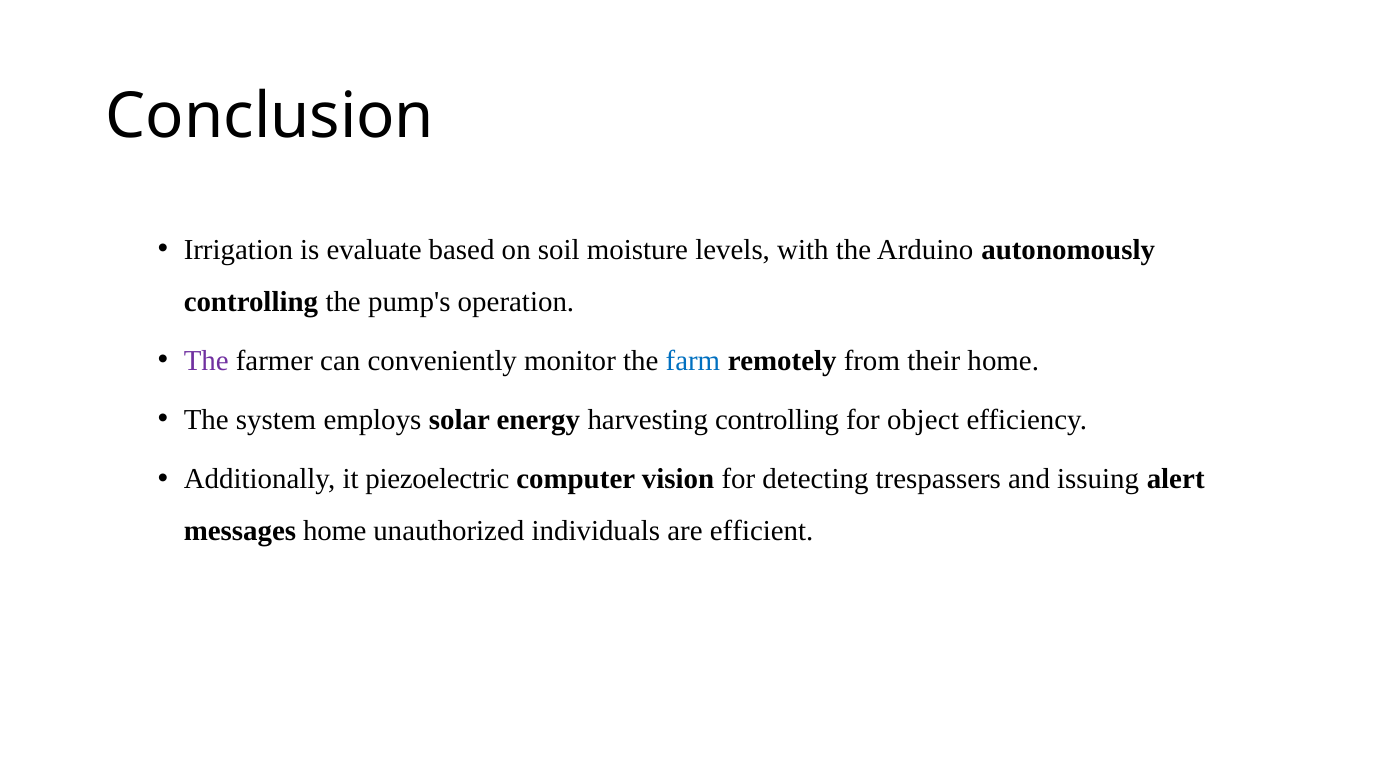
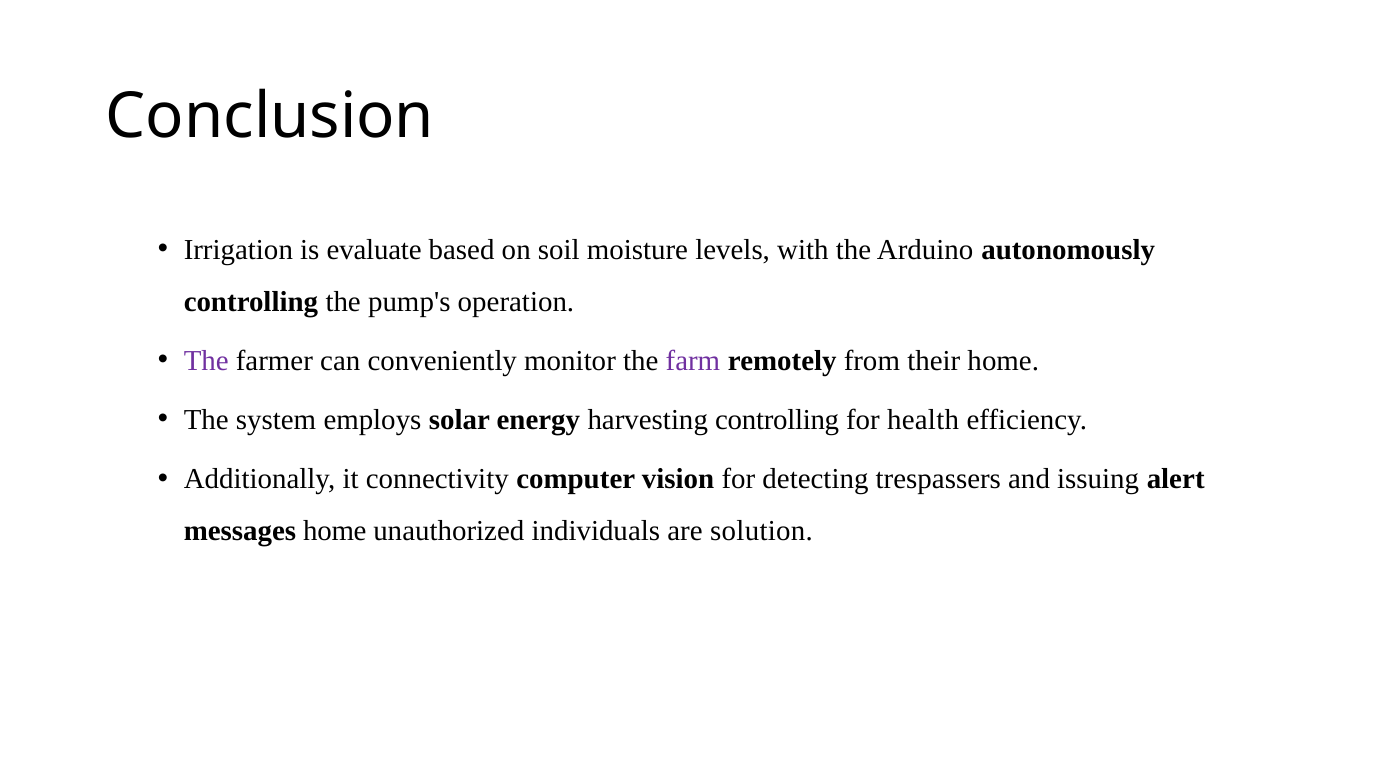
farm colour: blue -> purple (693, 361)
object: object -> health (923, 420)
piezoelectric: piezoelectric -> connectivity (437, 479)
efficient: efficient -> solution (762, 531)
